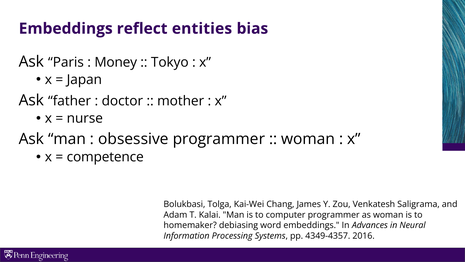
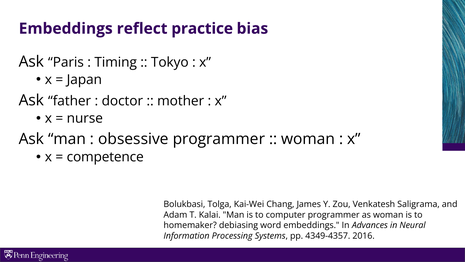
entities: entities -> practice (202, 29)
Money: Money -> Timing (116, 62)
